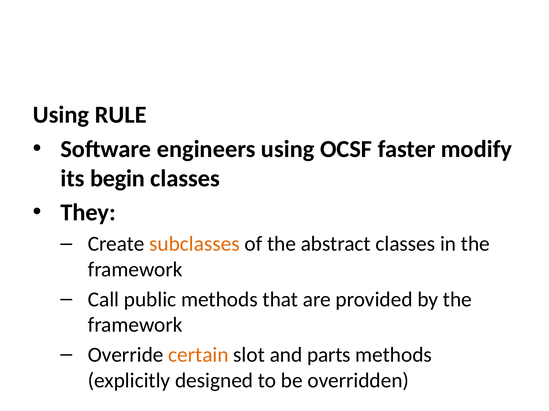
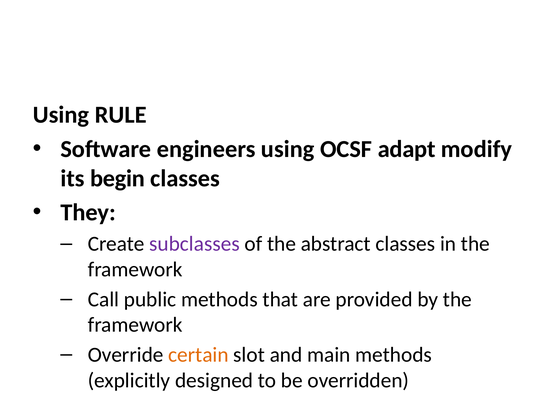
faster: faster -> adapt (407, 149)
subclasses colour: orange -> purple (194, 244)
parts: parts -> main (329, 355)
